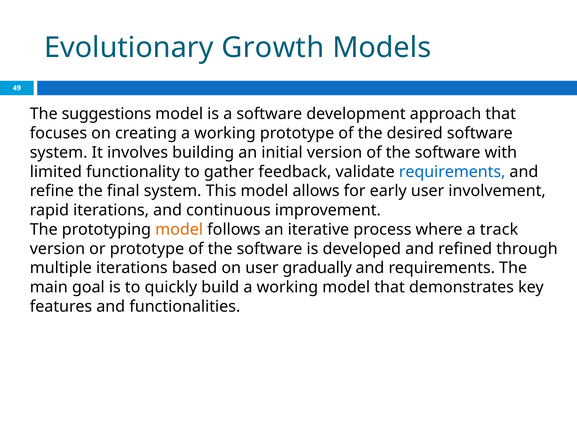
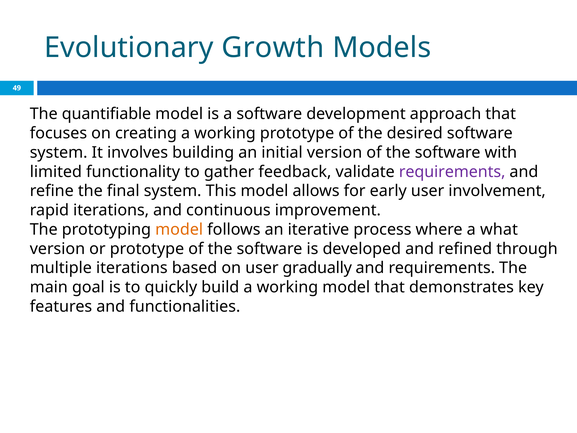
suggestions: suggestions -> quantifiable (106, 114)
requirements colour: blue -> purple (452, 172)
track: track -> what (499, 229)
